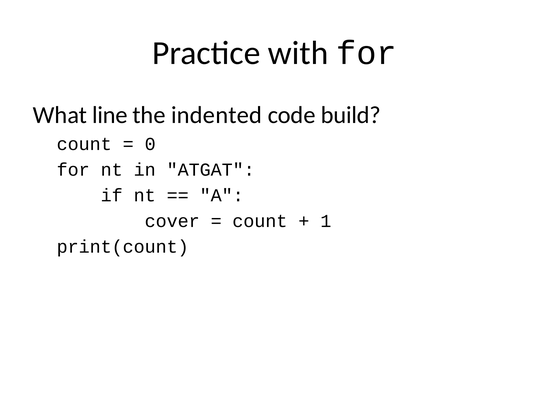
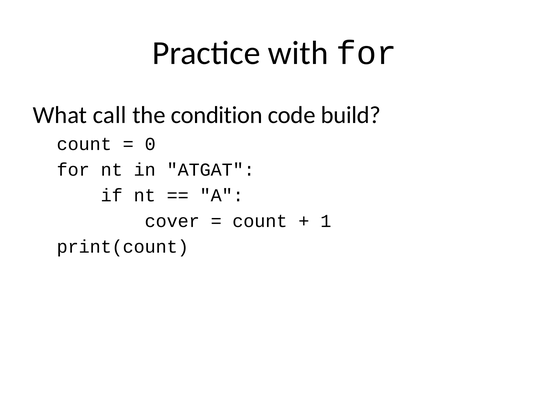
line: line -> call (110, 115)
indented: indented -> condition (217, 115)
